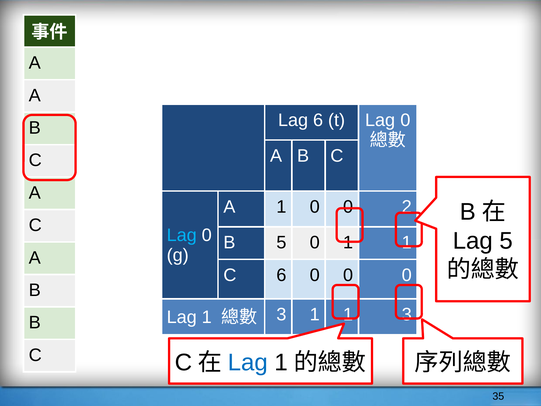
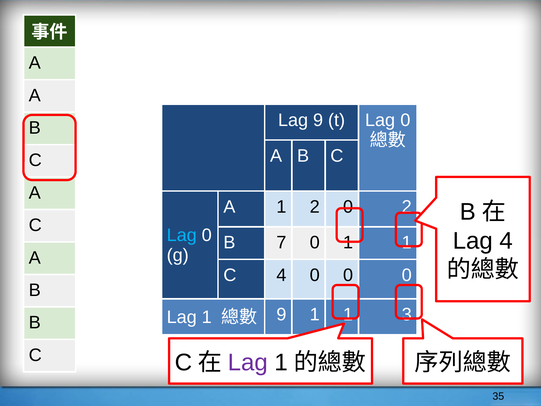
Lag 6: 6 -> 9 (318, 120)
1 0: 0 -> 2 (315, 207)
Lag 5: 5 -> 4 (506, 241)
B 5: 5 -> 7 (282, 242)
C 6: 6 -> 4 (282, 275)
3: 3 -> 9 (282, 314)
Lag colour: blue -> purple (248, 362)
